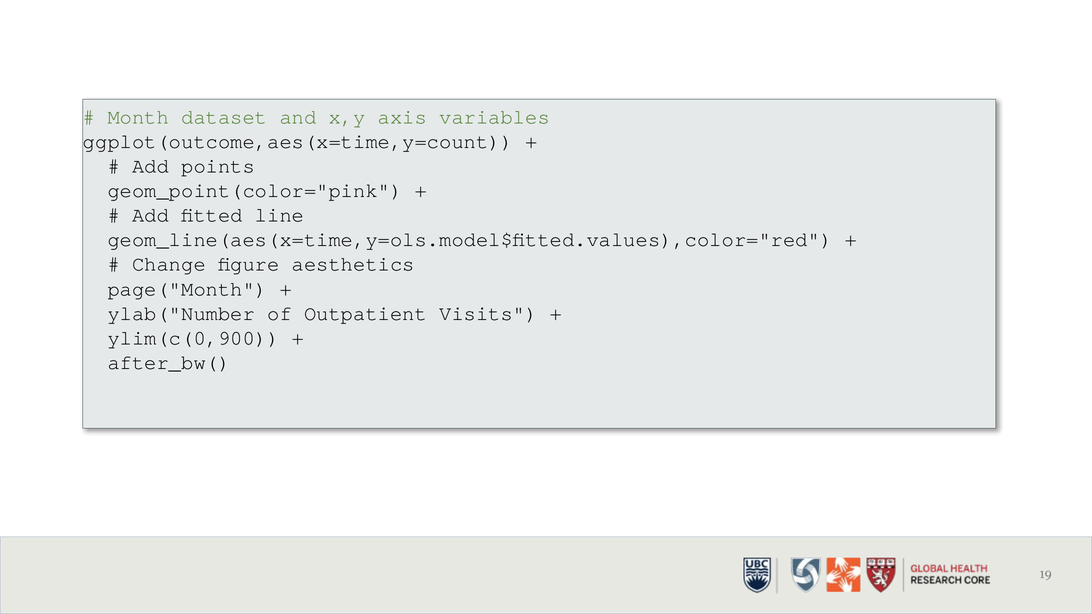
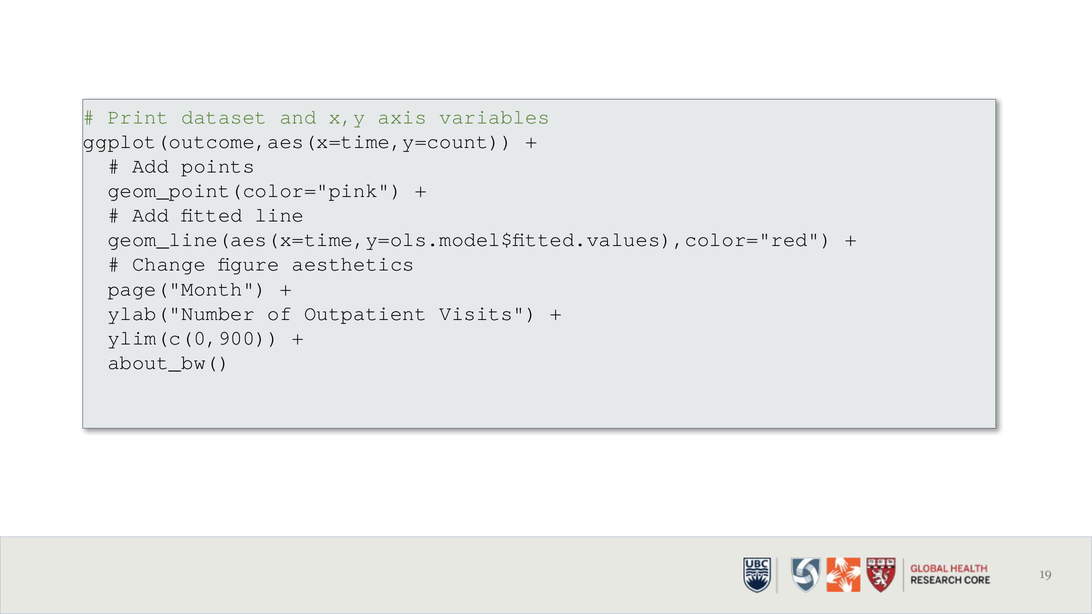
Month: Month -> Print (138, 117)
after_bw(: after_bw( -> about_bw( (169, 363)
